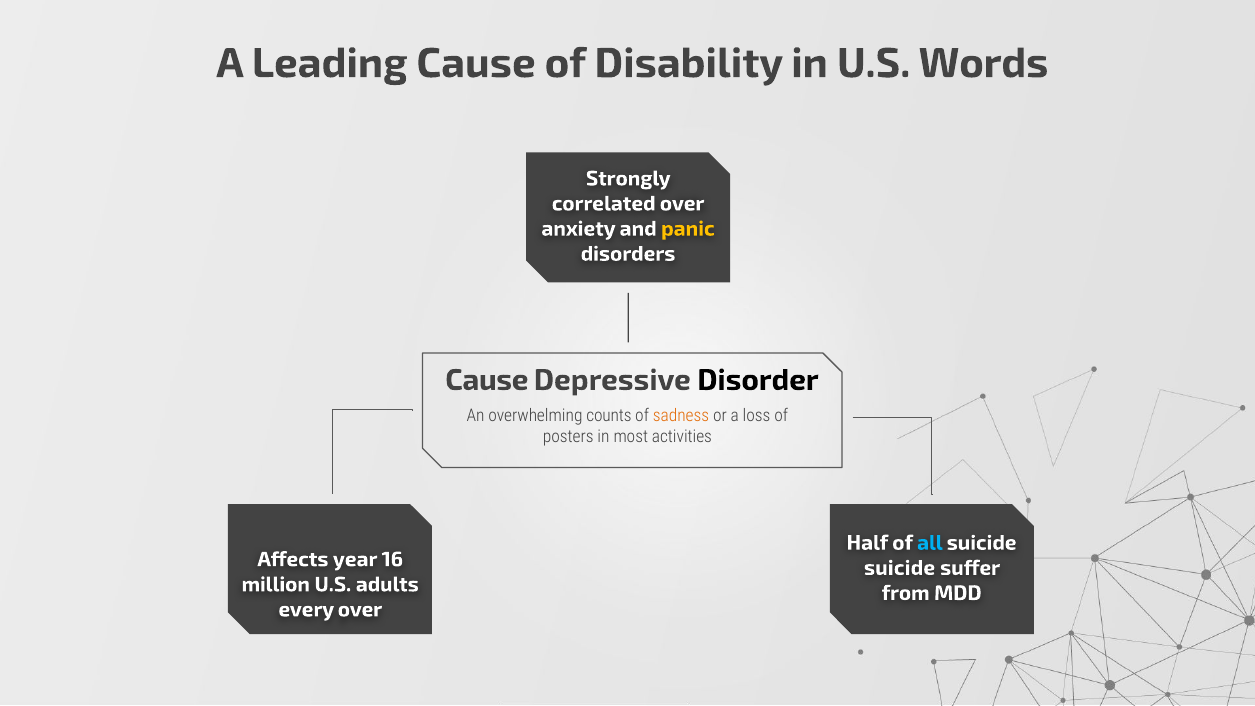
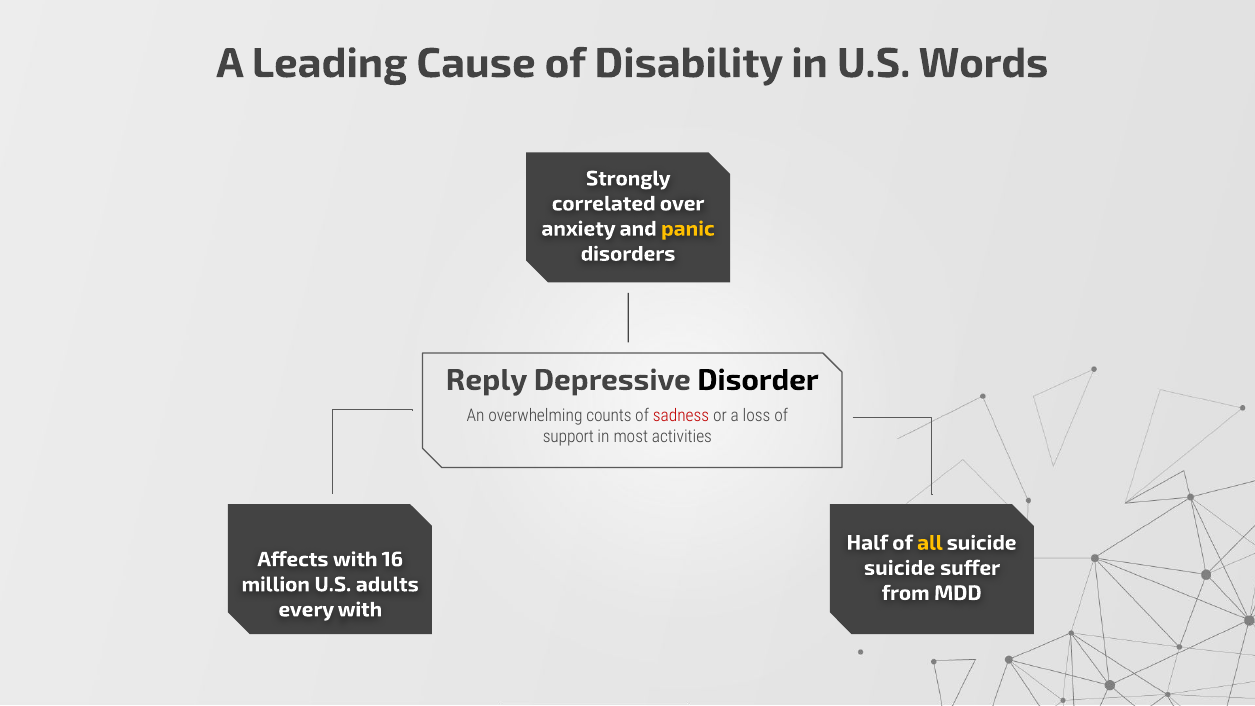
Cause: Cause -> Reply (487, 380)
sadness colour: orange -> red (681, 416)
posters: posters -> support (568, 437)
all colour: light blue -> yellow (930, 543)
Affects year: year -> with (355, 559)
every over: over -> with (360, 609)
